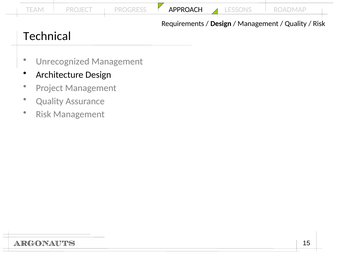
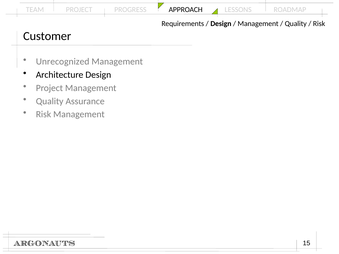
Technical: Technical -> Customer (47, 36)
